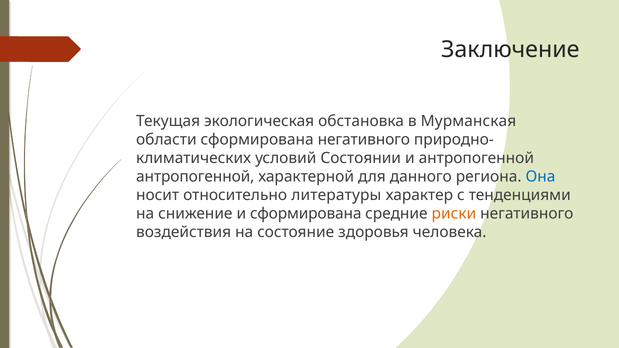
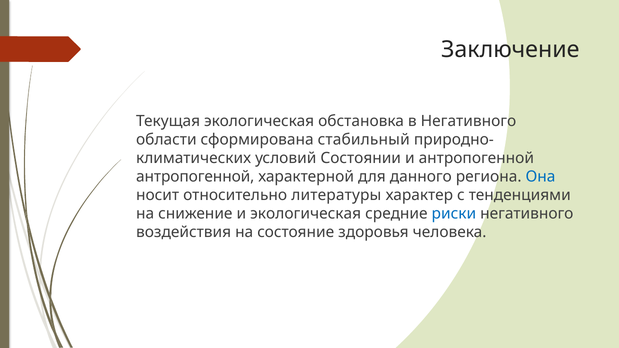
в Мурманская: Мурманская -> Негативного (469, 121)
сформирована негативного: негативного -> стабильный (364, 140)
и сформирована: сформирована -> экологическая (306, 214)
риски colour: orange -> blue (454, 214)
